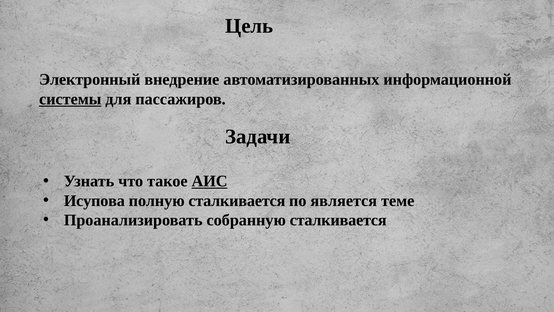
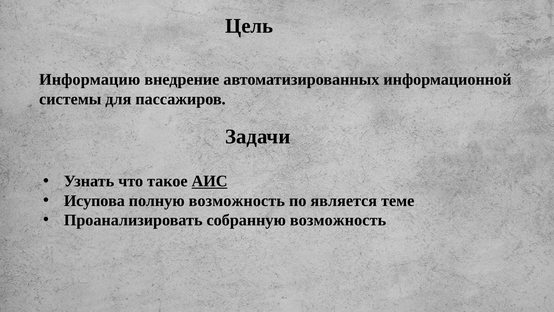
Электронный: Электронный -> Информацию (90, 80)
системы underline: present -> none (70, 99)
полную сталкивается: сталкивается -> возможность (237, 200)
собранную сталкивается: сталкивается -> возможность (338, 220)
